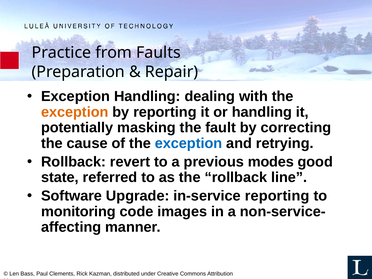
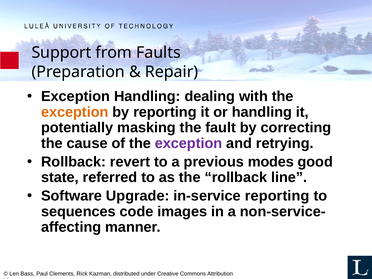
Practice: Practice -> Support (61, 52)
exception colour: blue -> purple (189, 143)
monitoring: monitoring -> sequences (78, 212)
